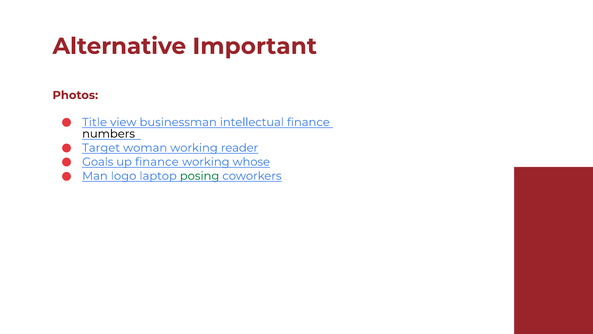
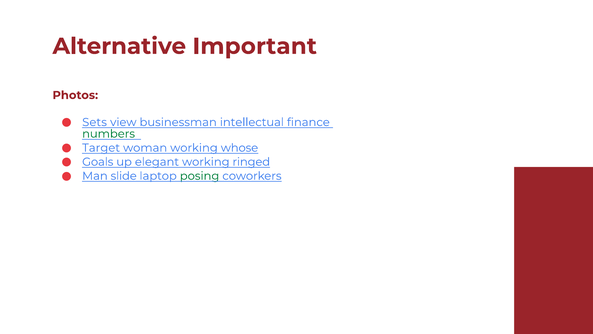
Title: Title -> Sets (95, 122)
numbers colour: black -> green (109, 134)
reader: reader -> whose (239, 148)
up finance: finance -> elegant (157, 162)
whose: whose -> ringed (251, 162)
logo: logo -> slide (124, 176)
